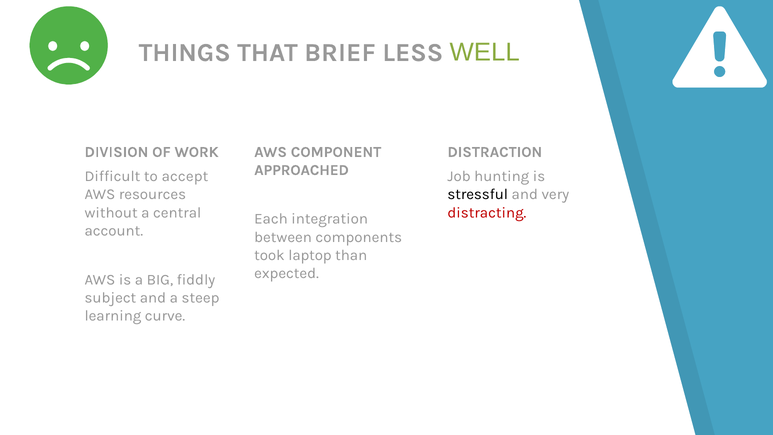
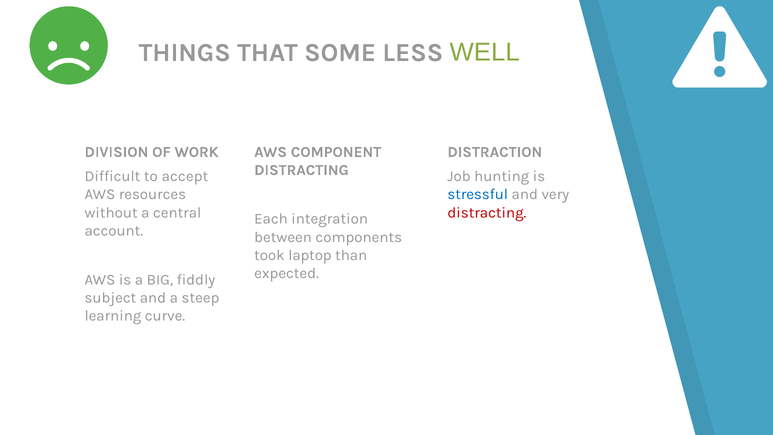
BRIEF: BRIEF -> SOME (340, 52)
APPROACHED: APPROACHED -> DISTRACTING (301, 170)
stressful colour: black -> blue (478, 194)
